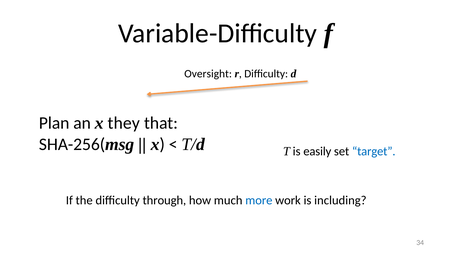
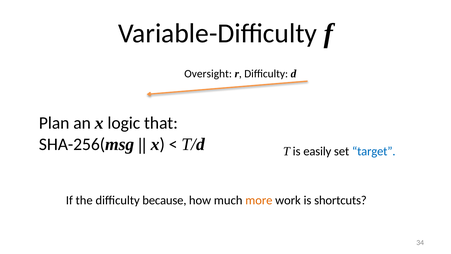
they: they -> logic (124, 123)
through: through -> because (164, 200)
more colour: blue -> orange (259, 200)
including: including -> shortcuts (340, 200)
